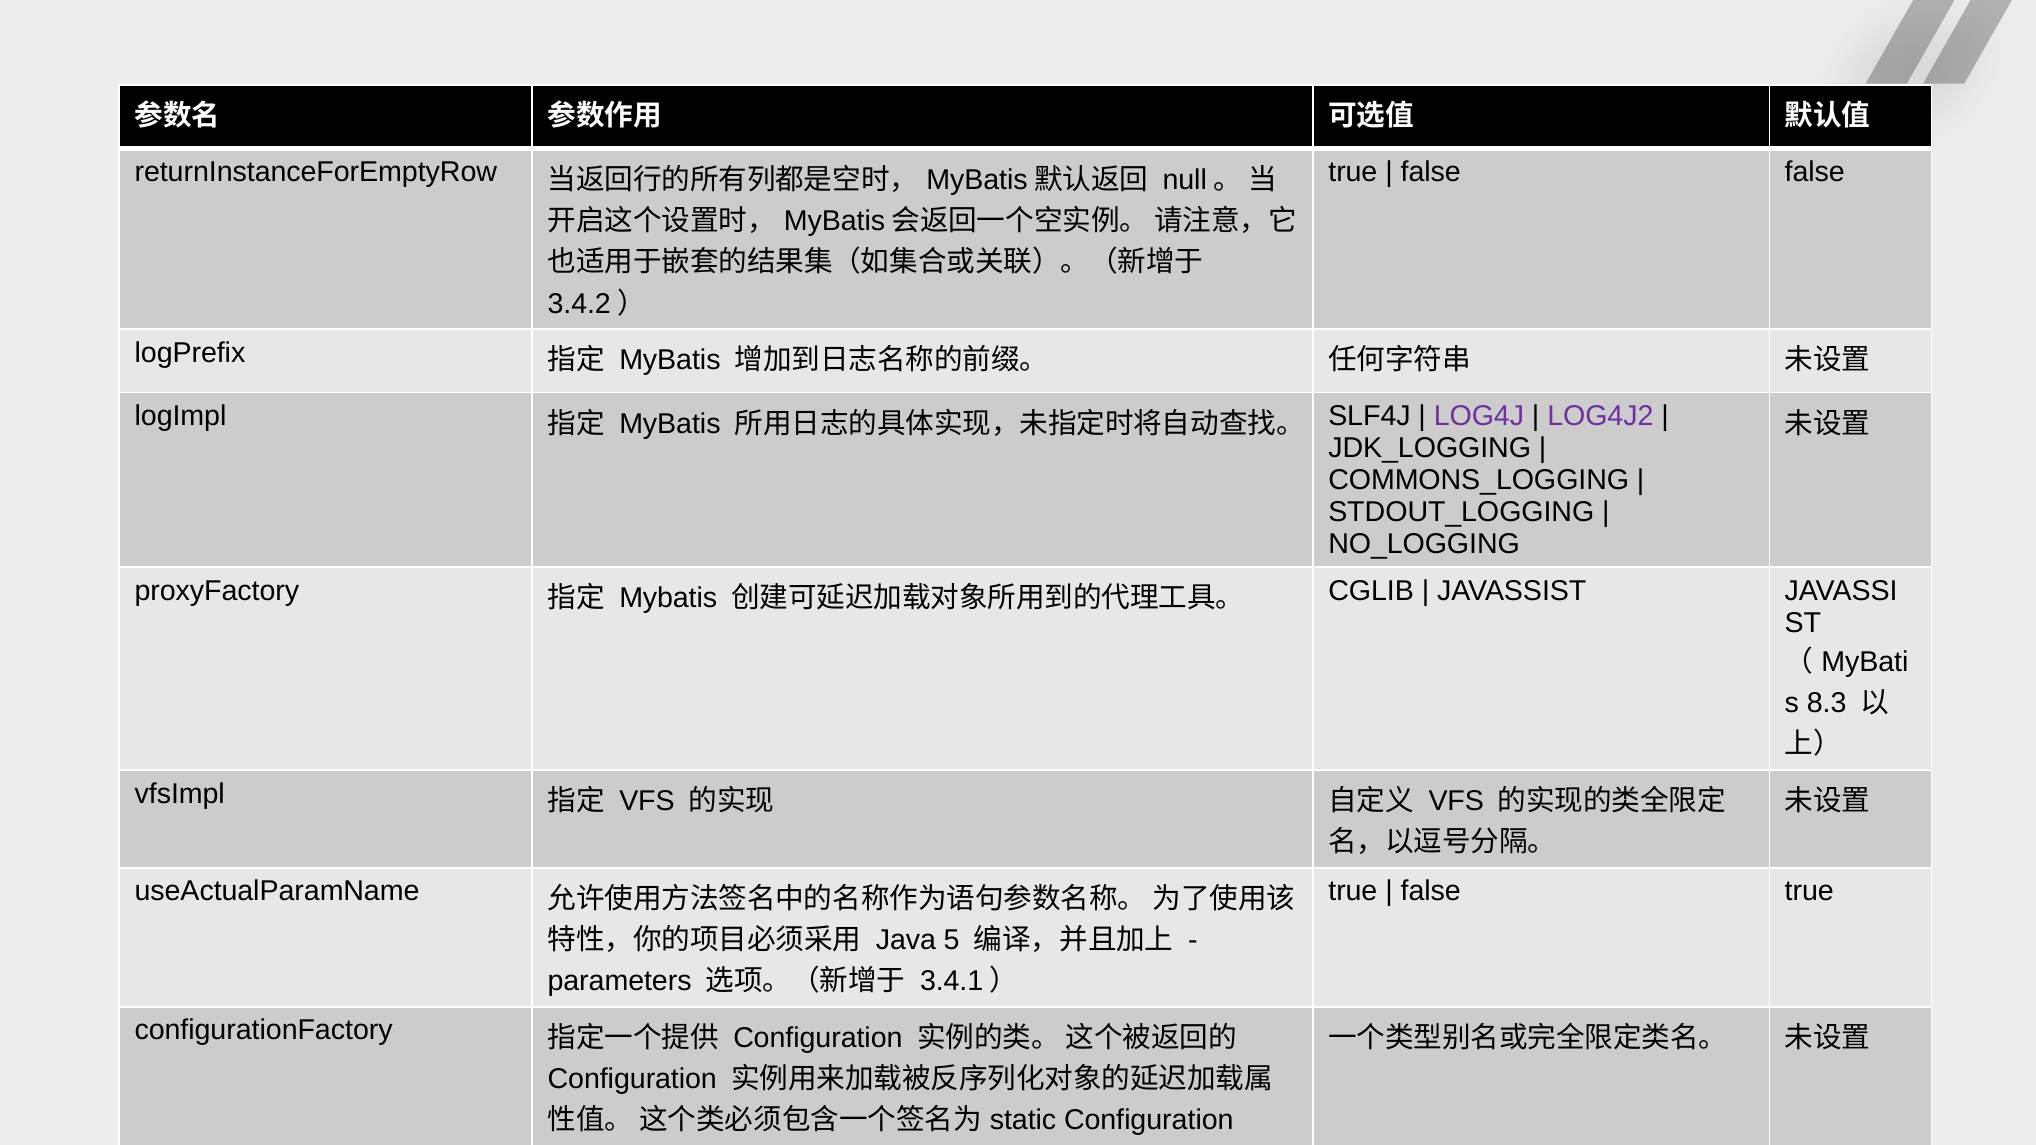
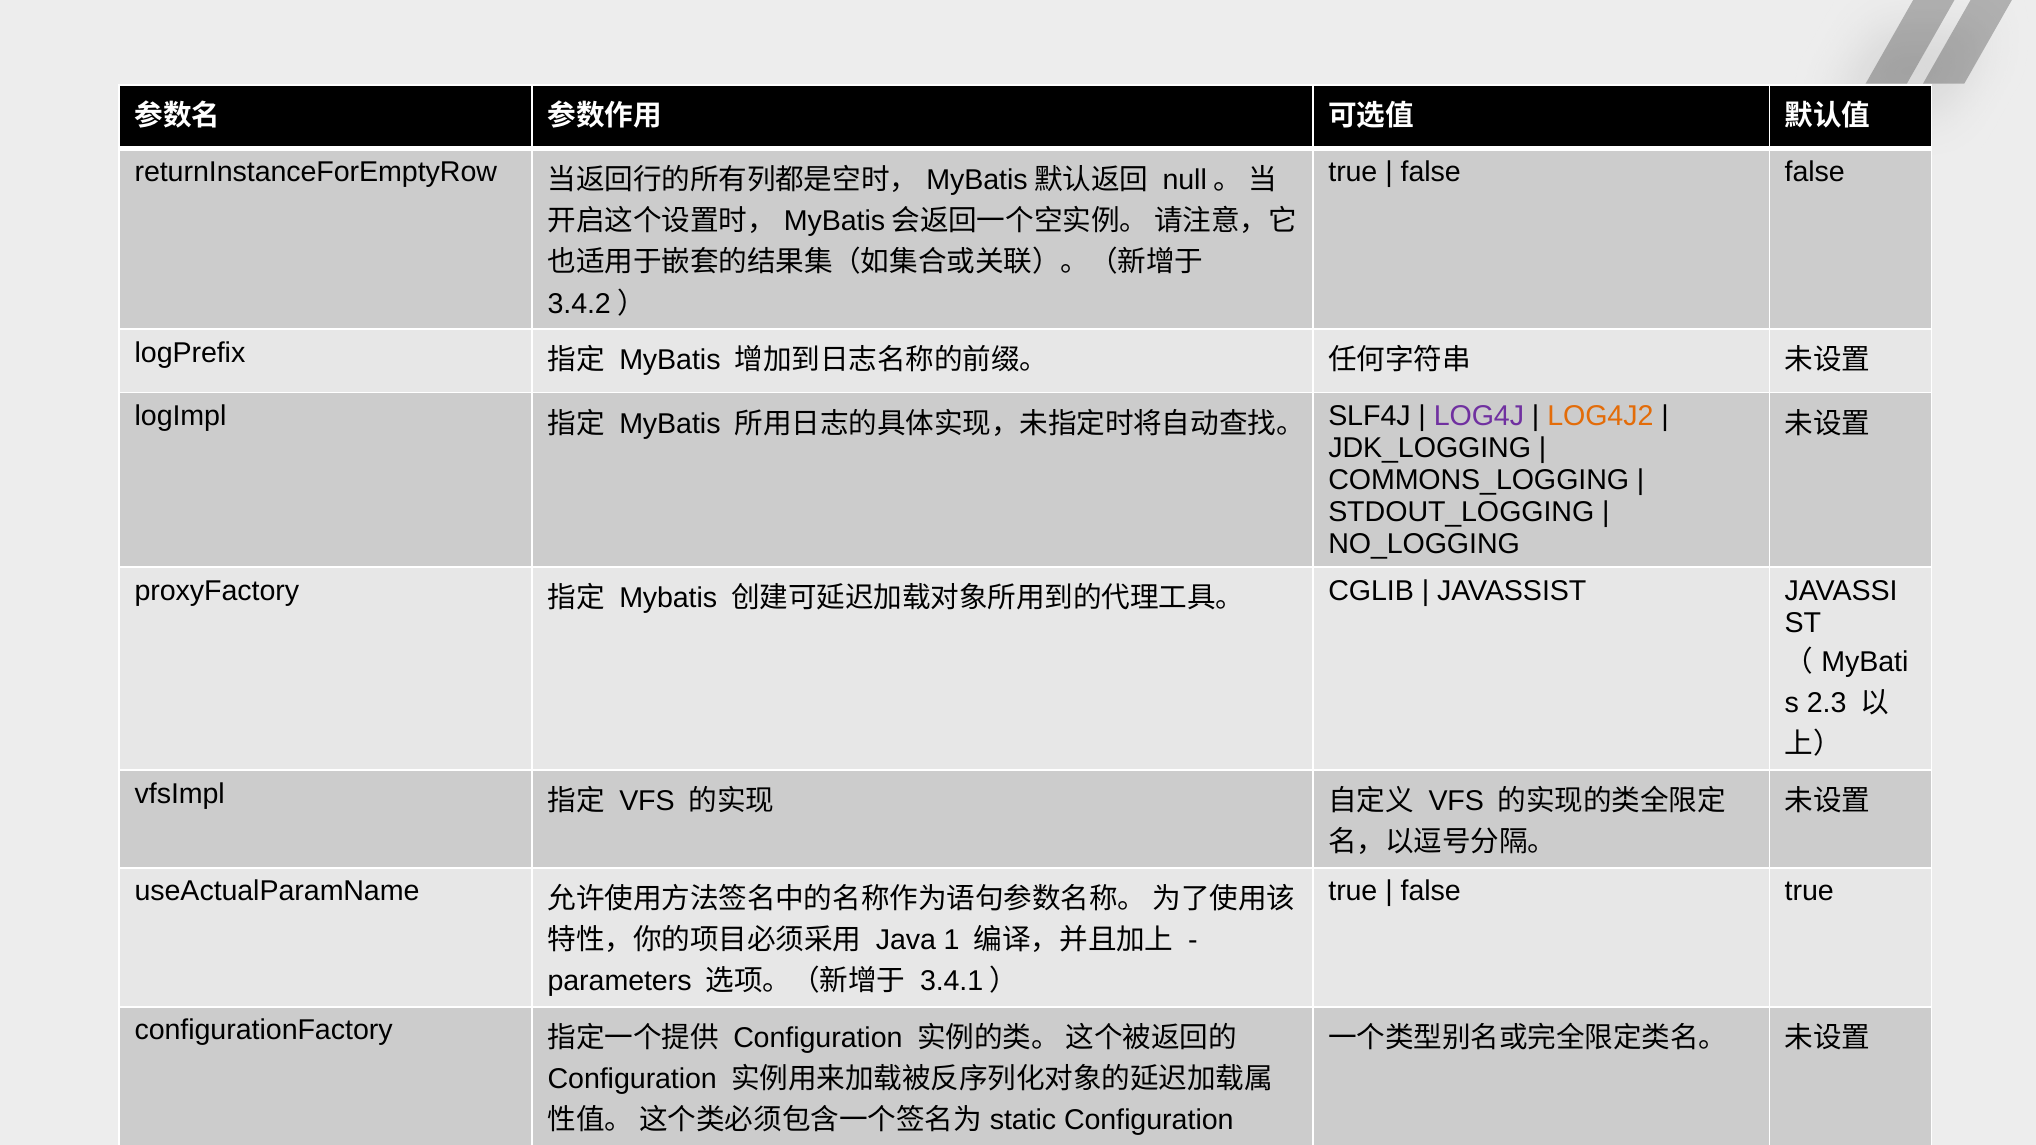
LOG4J2 colour: purple -> orange (1600, 416)
8.3: 8.3 -> 2.3 (1827, 703)
5: 5 -> 1 (952, 940)
